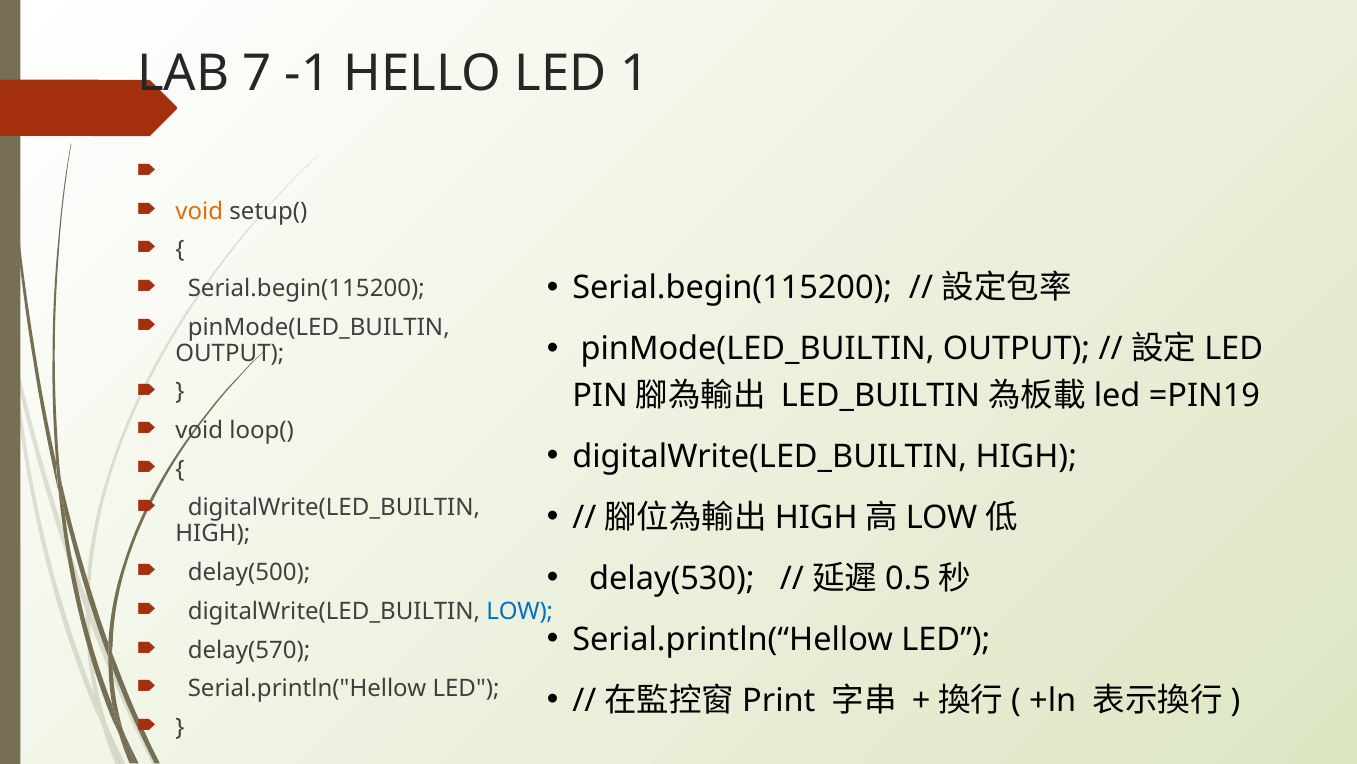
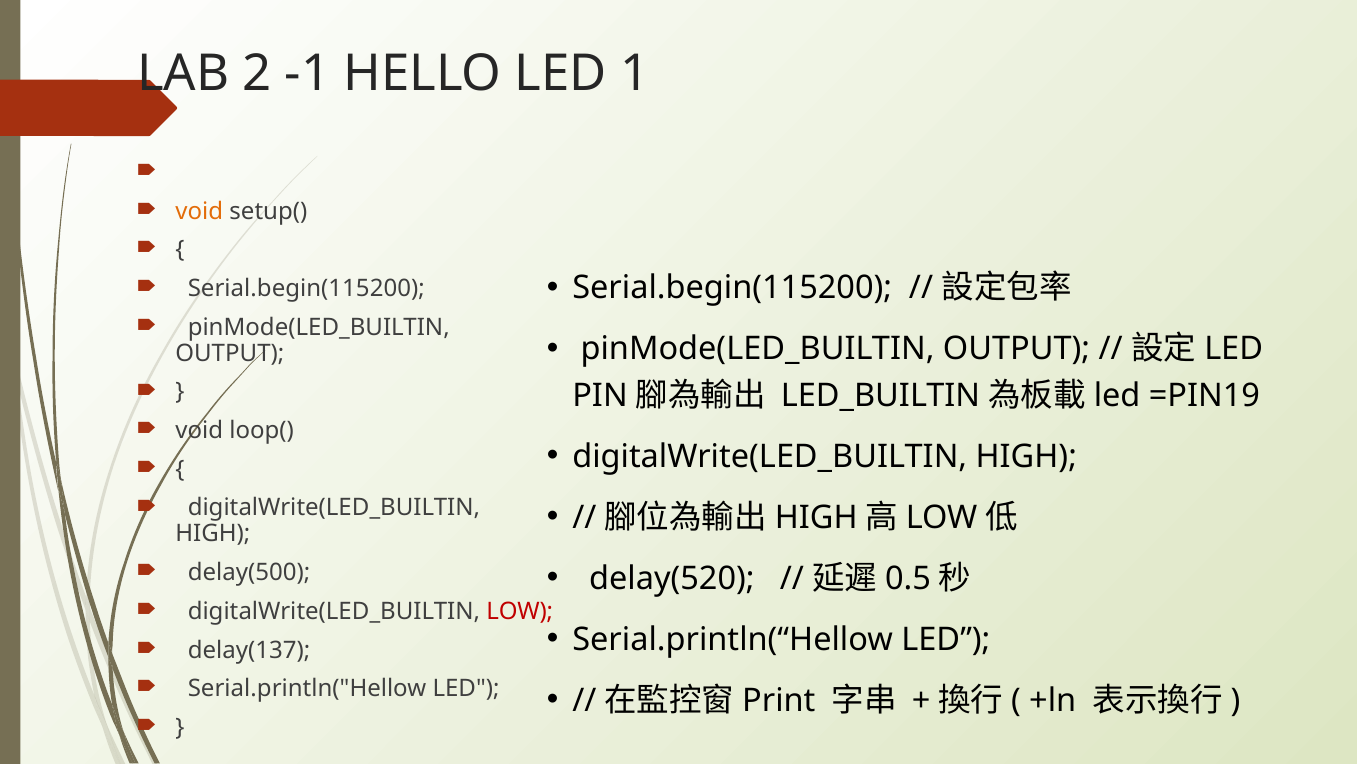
7: 7 -> 2 (257, 74)
delay(530: delay(530 -> delay(520 (672, 578)
LOW colour: blue -> red (520, 611)
delay(570: delay(570 -> delay(137 (249, 649)
